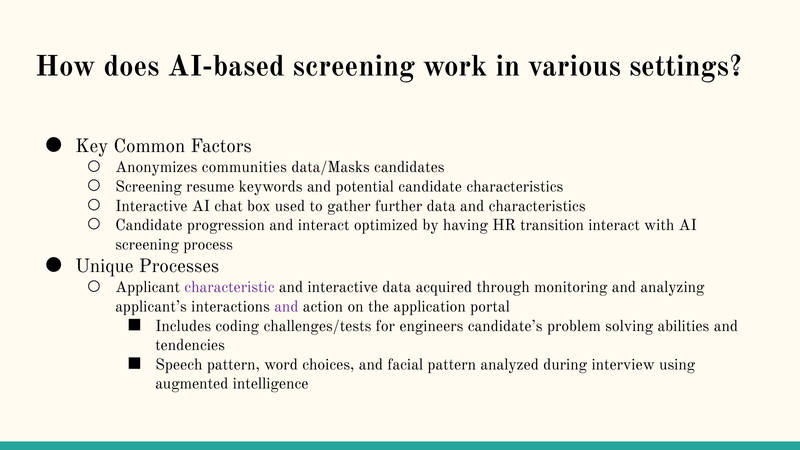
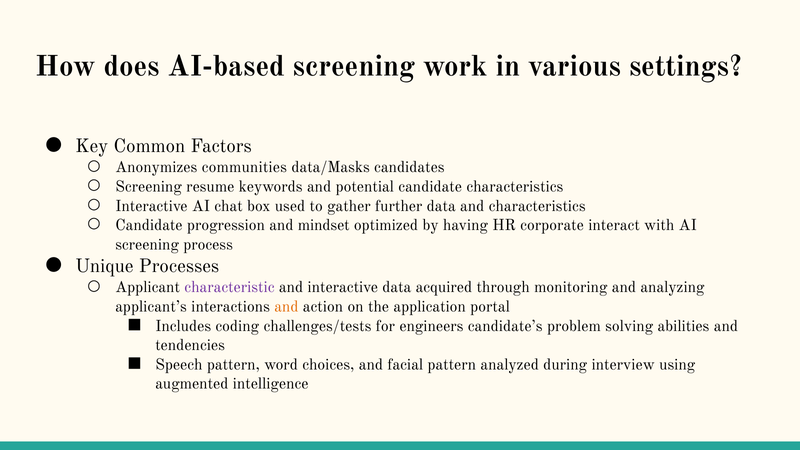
and interact: interact -> mindset (324, 225)
transition: transition -> corporate (552, 225)
and colour: purple -> orange (286, 307)
